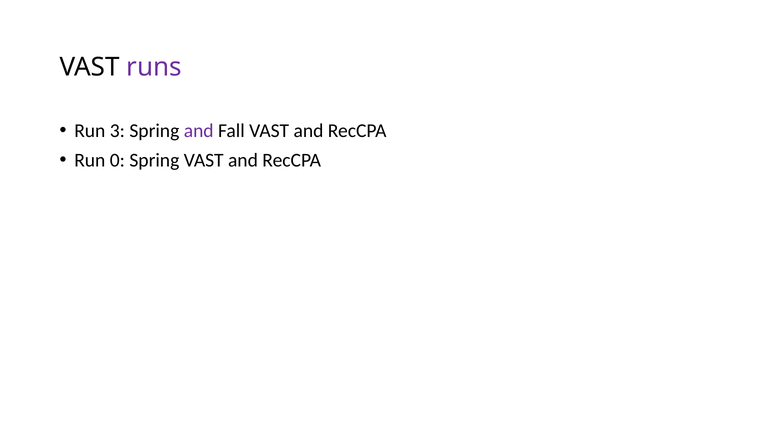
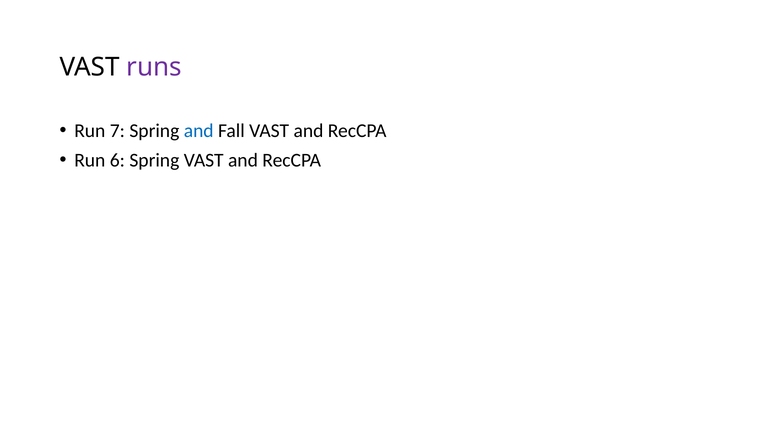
3: 3 -> 7 (117, 131)
and colour: purple -> blue (199, 131)
0: 0 -> 6 (117, 160)
